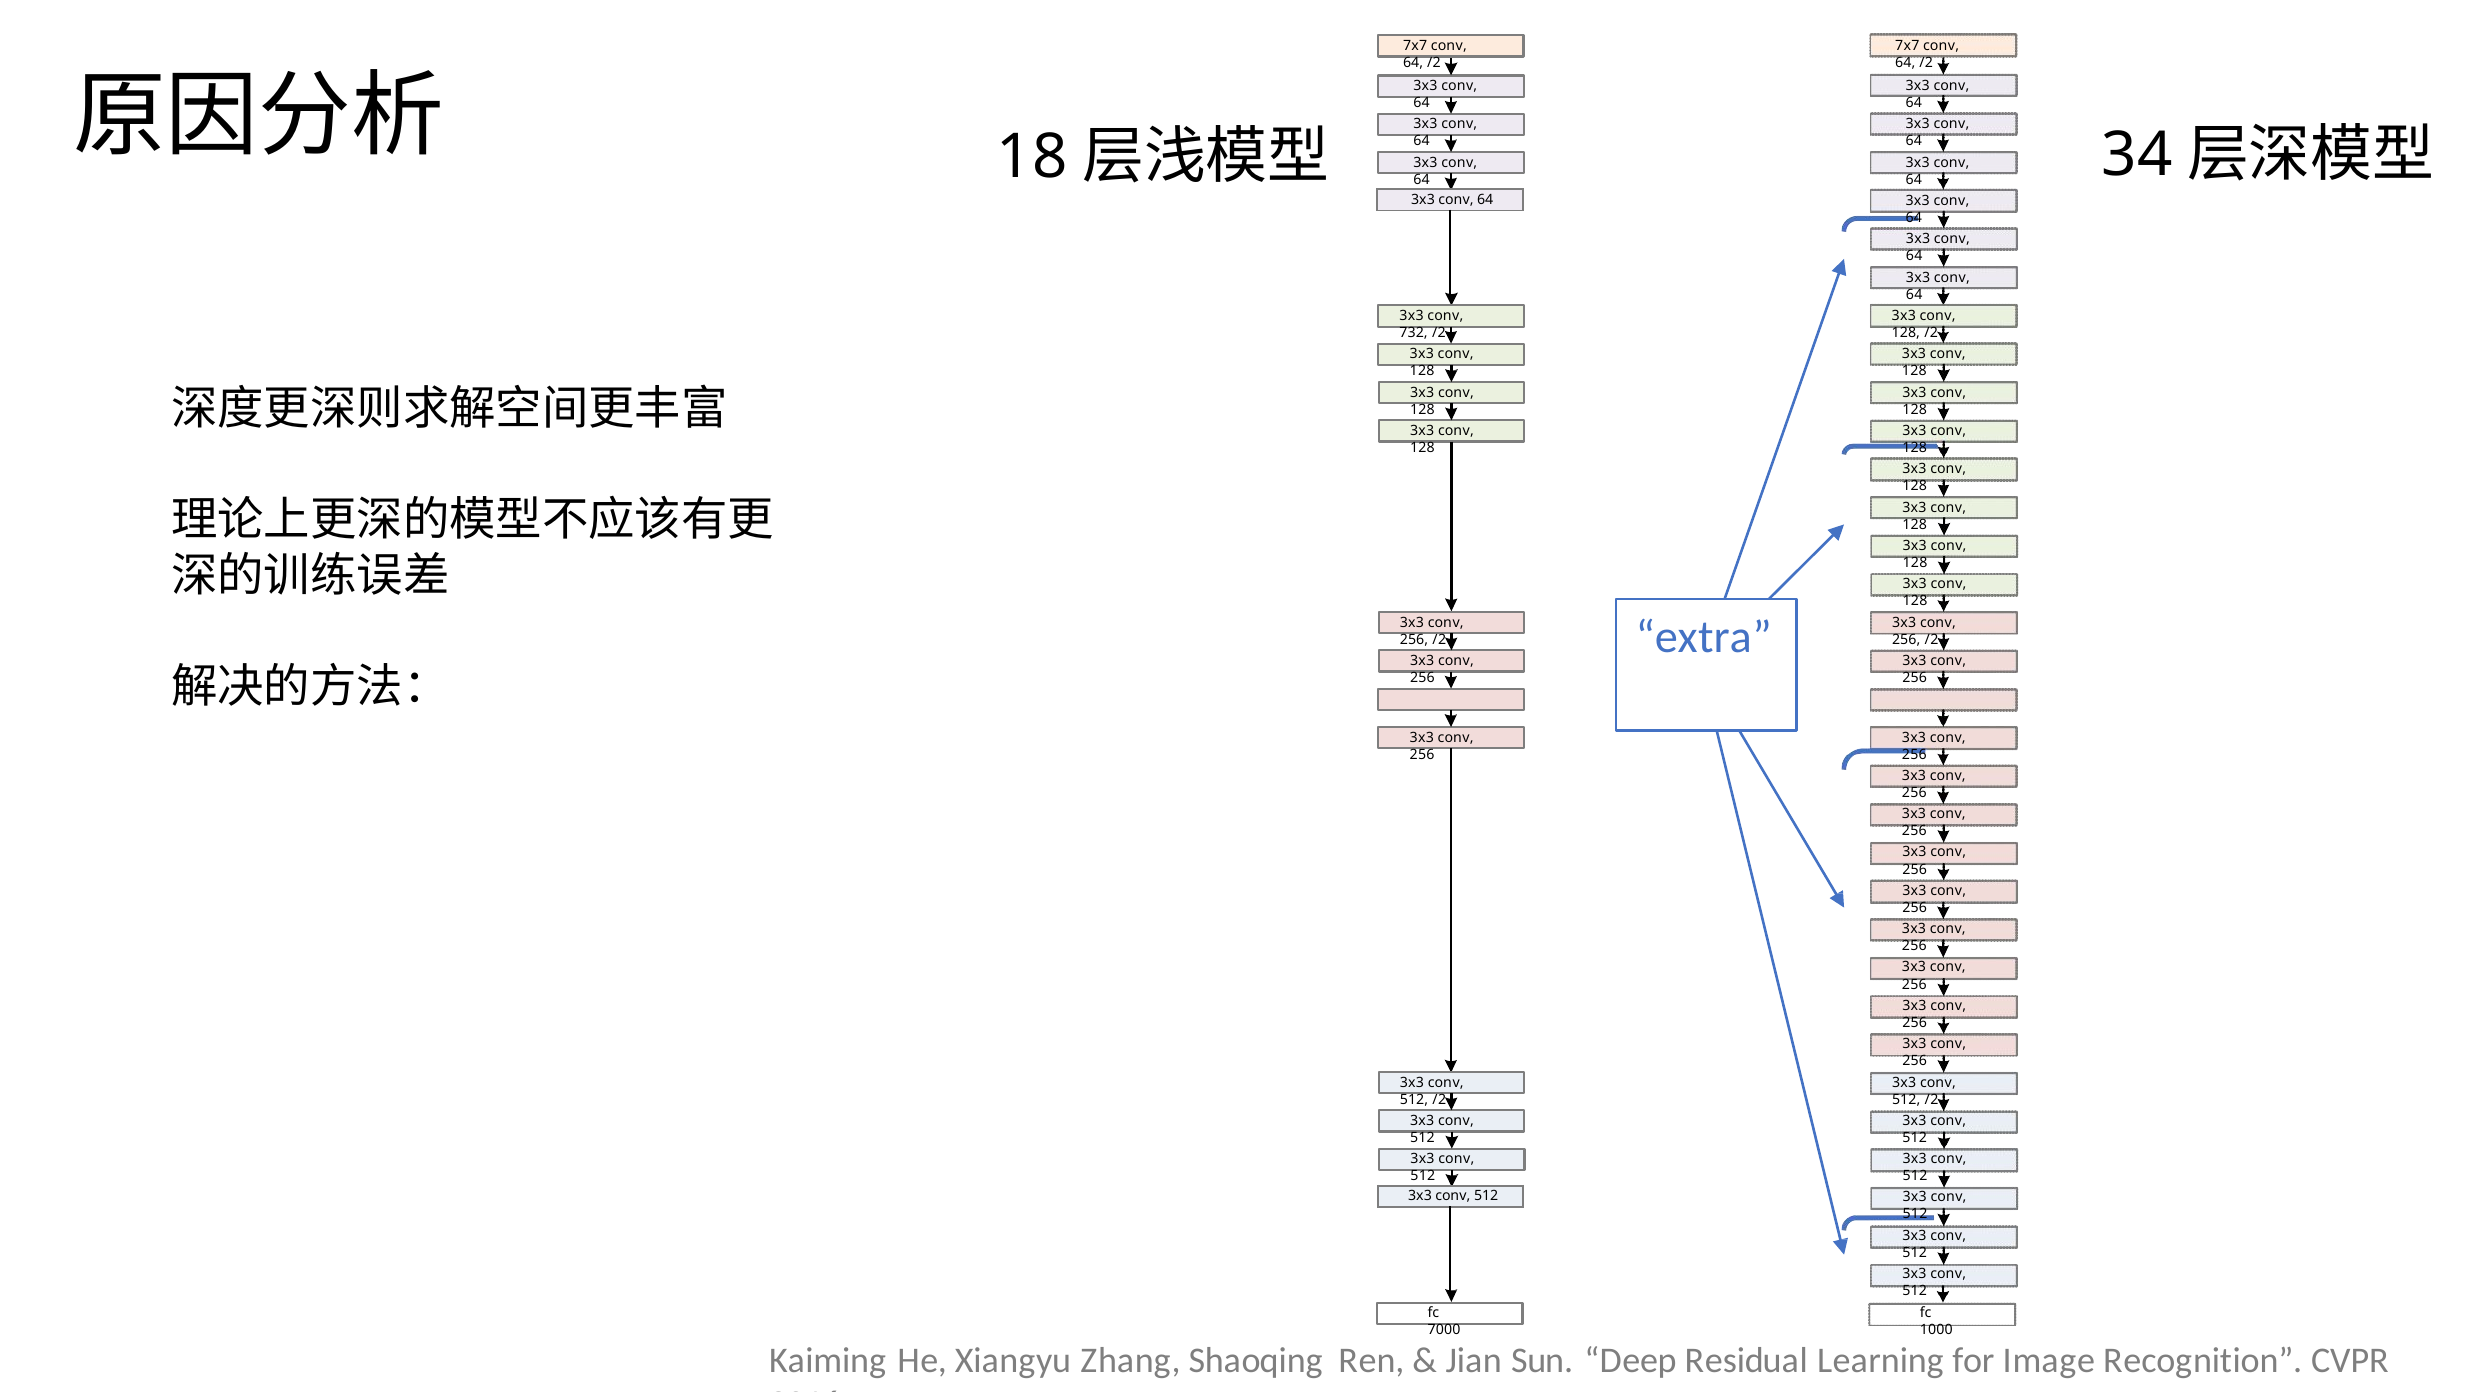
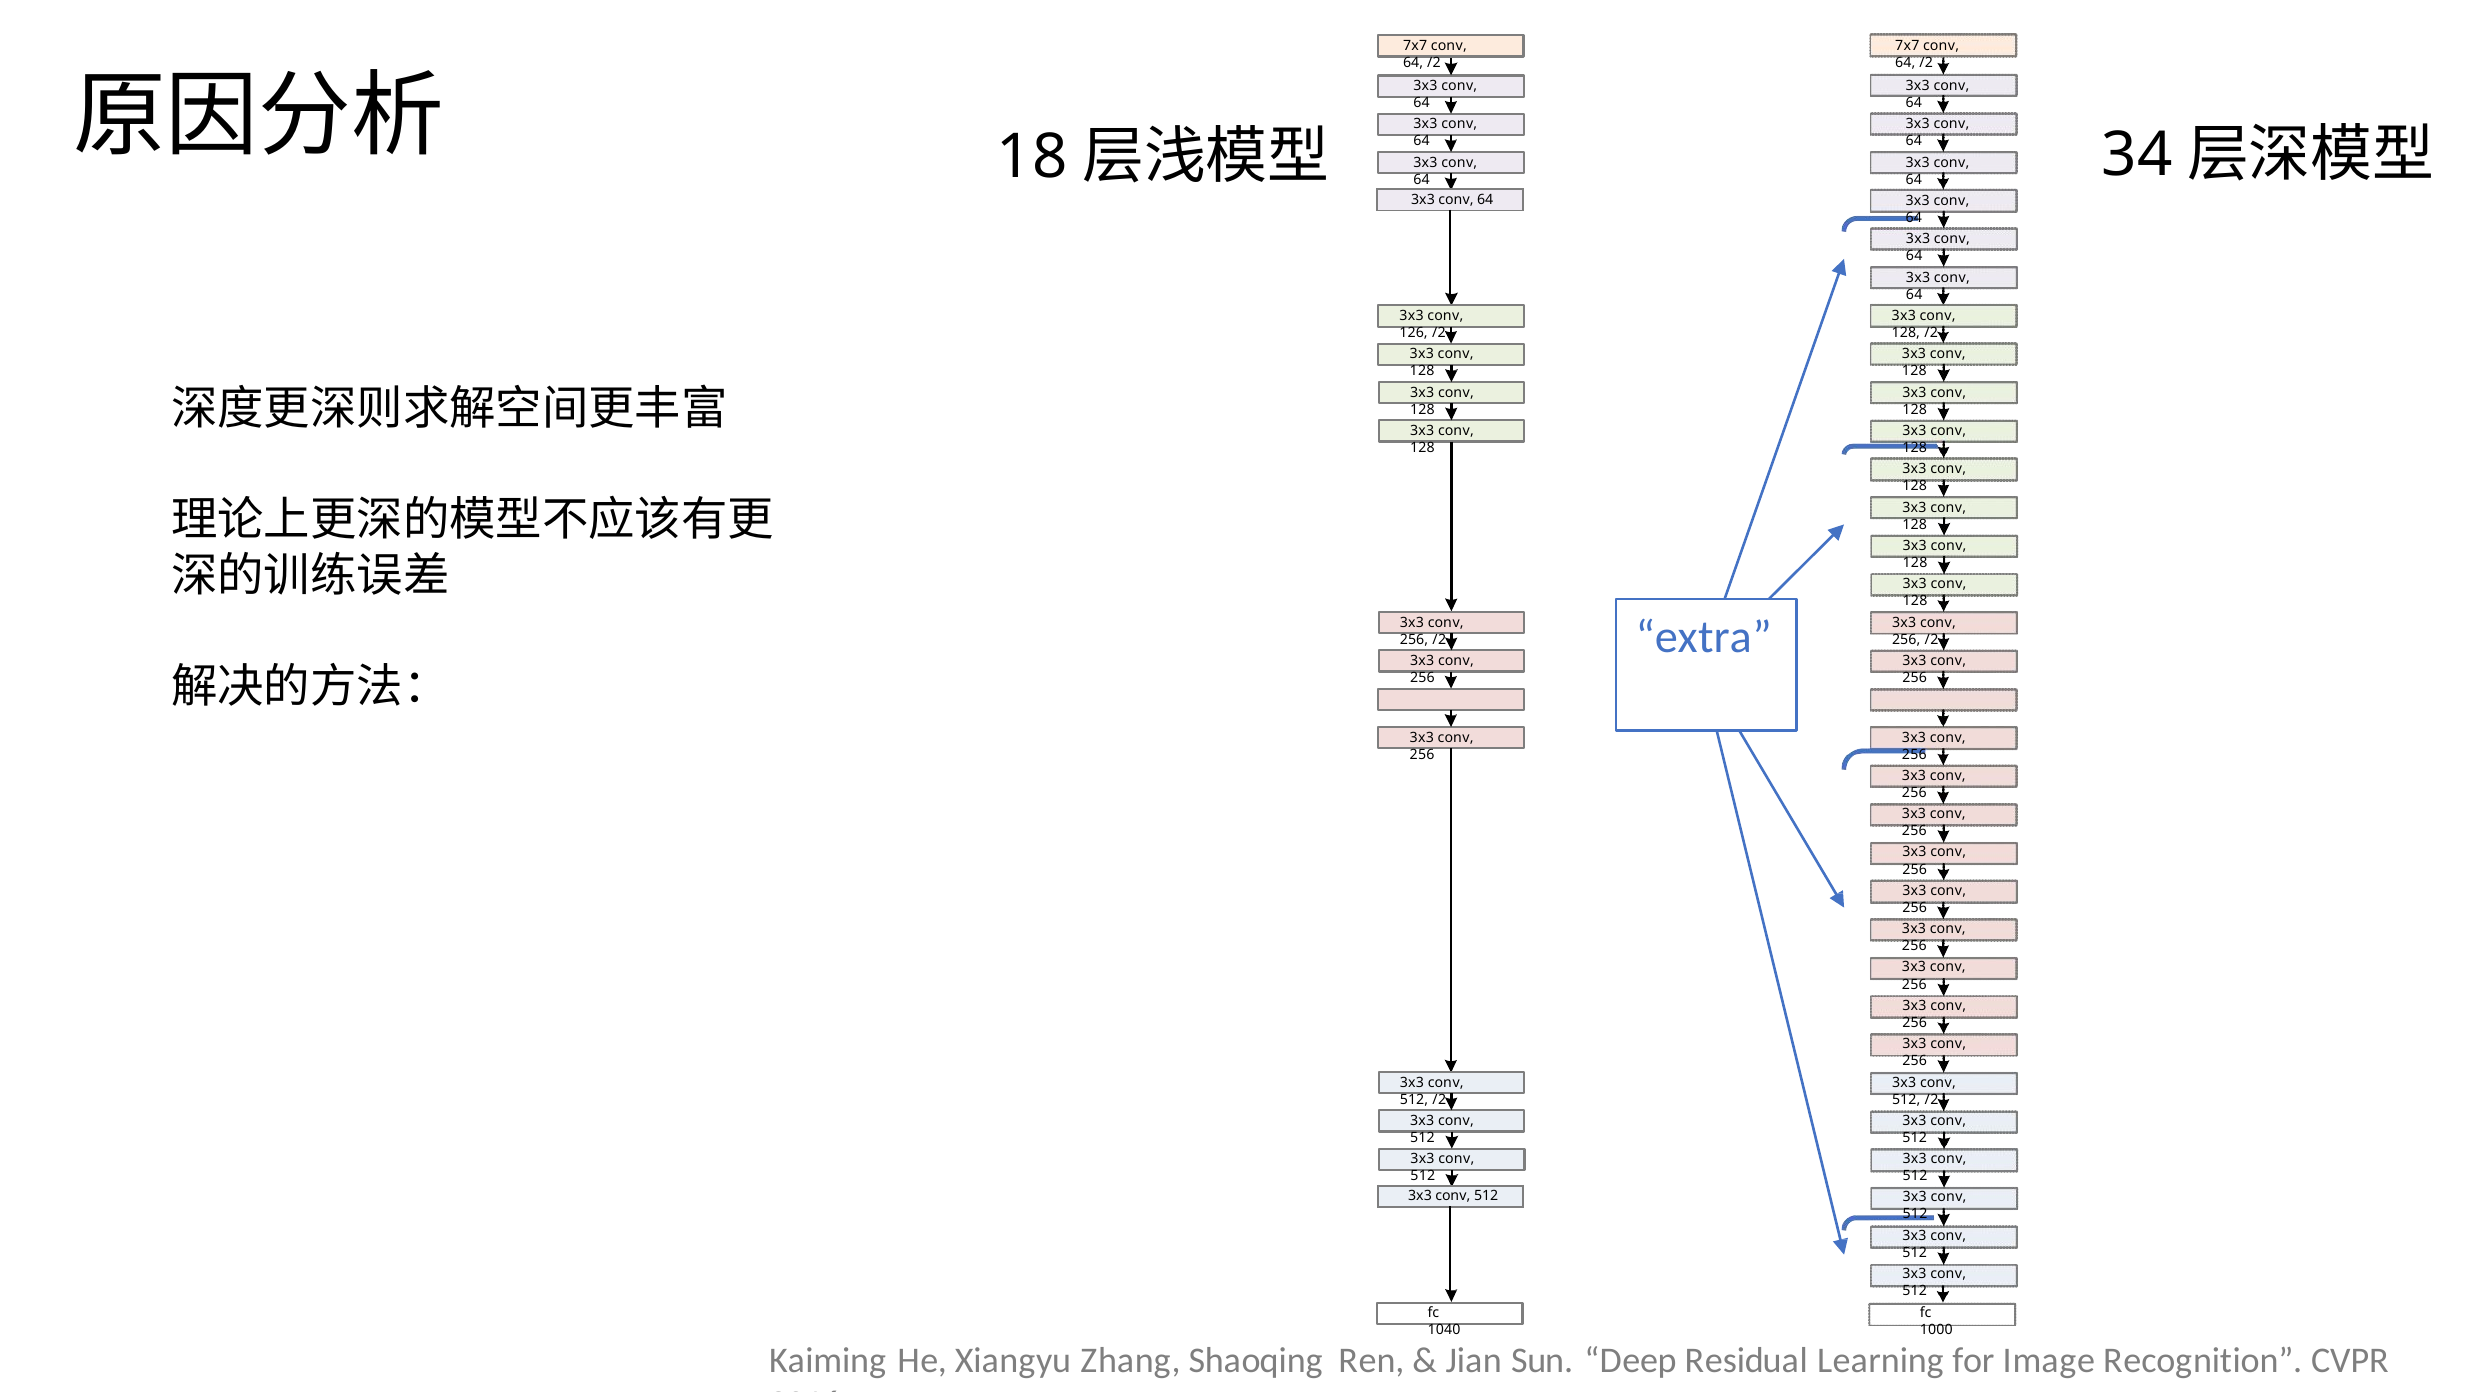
732: 732 -> 126 (1414, 333)
7000: 7000 -> 1040 (1444, 1330)
